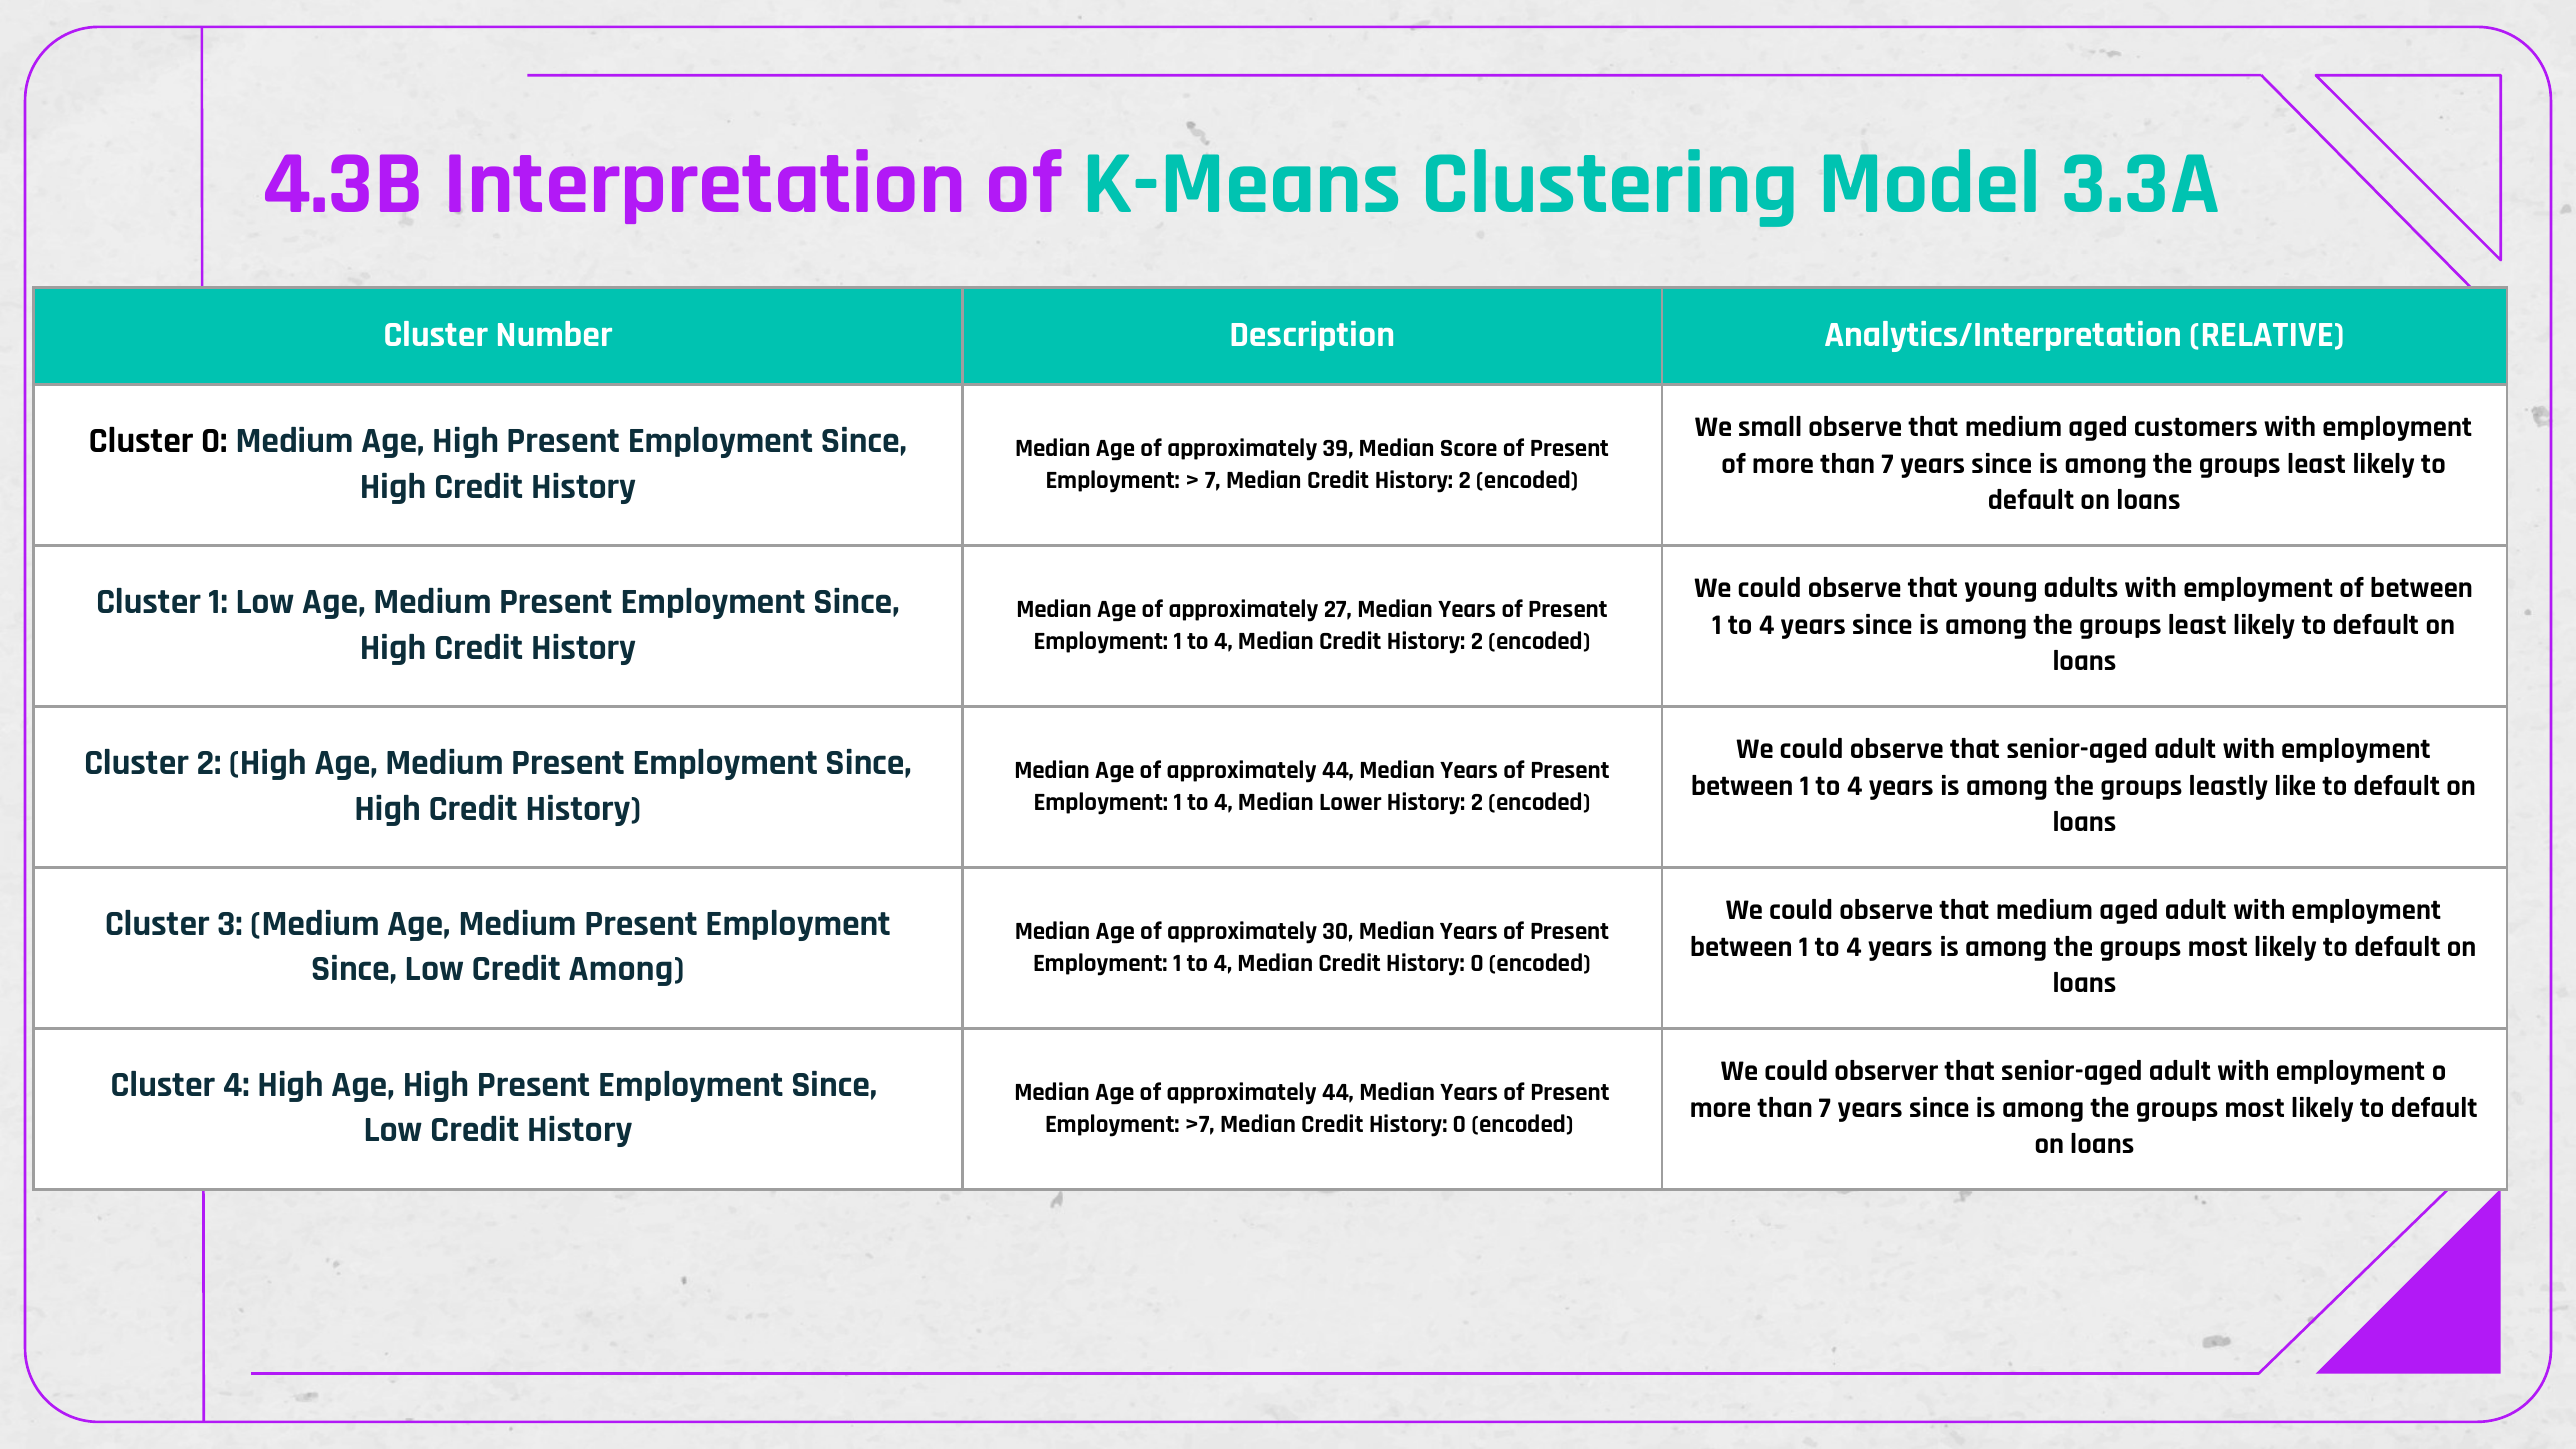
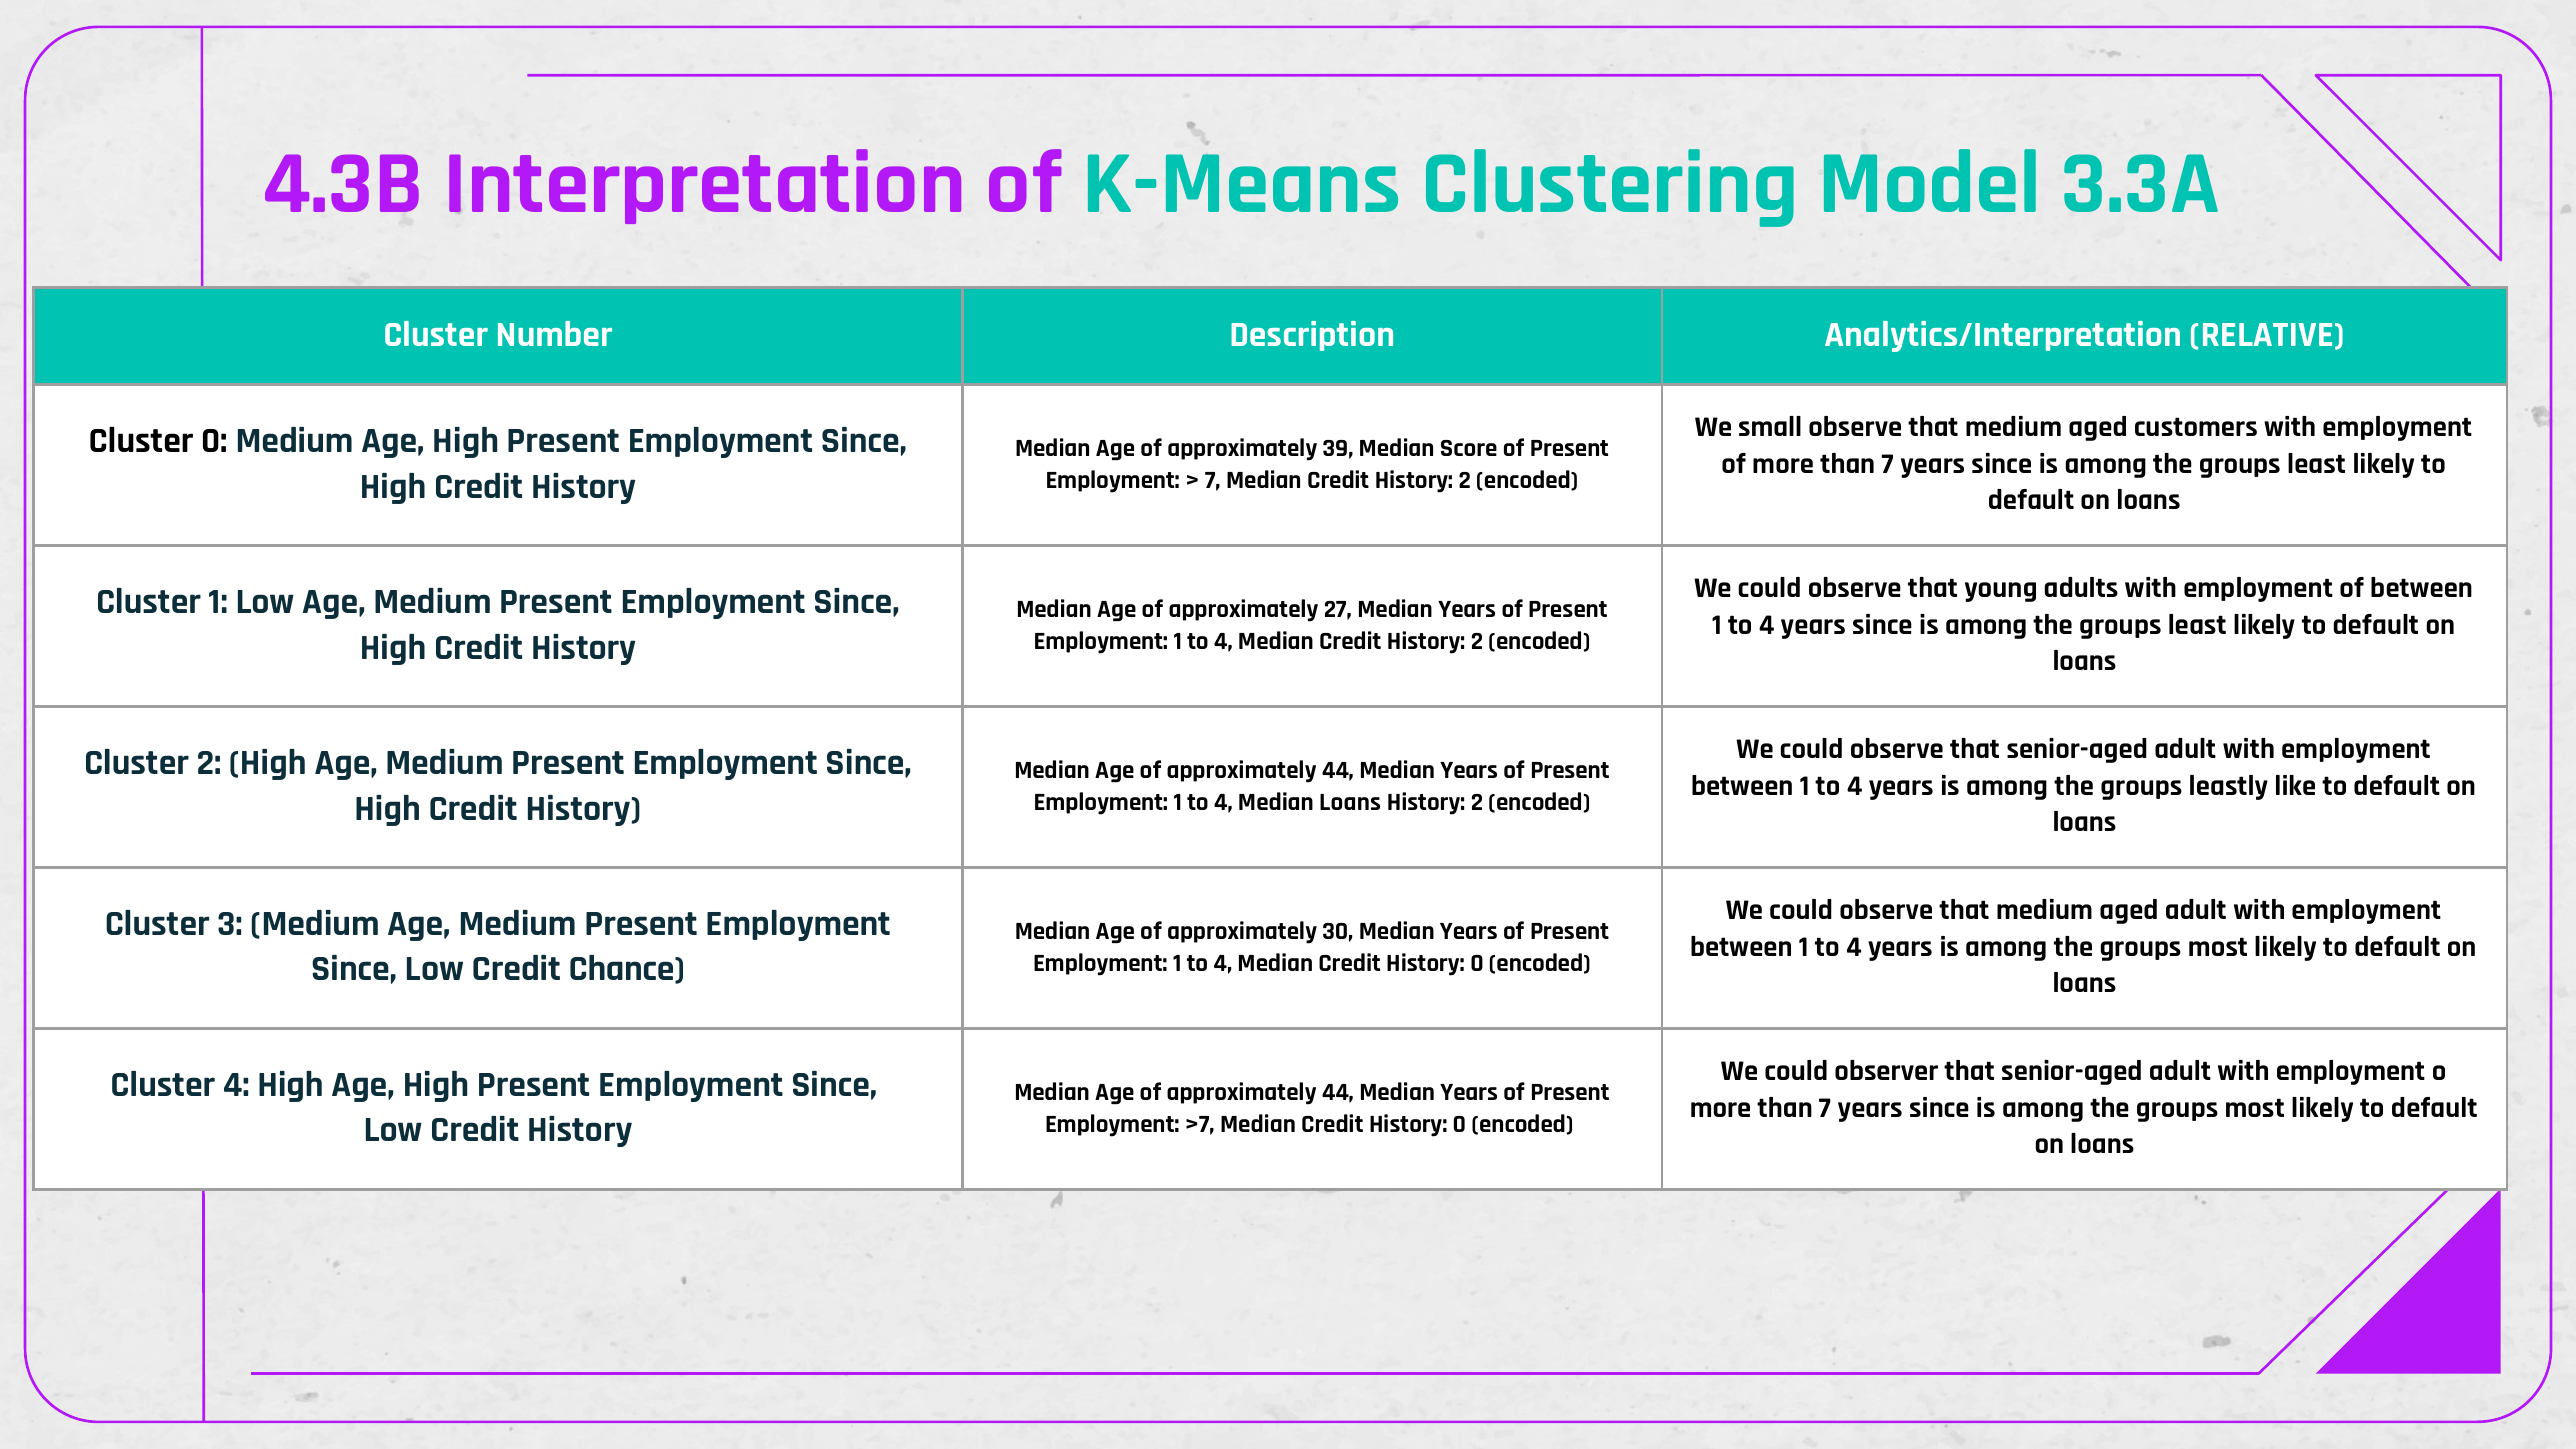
Median Lower: Lower -> Loans (1350, 802)
Credit Among: Among -> Chance (627, 969)
